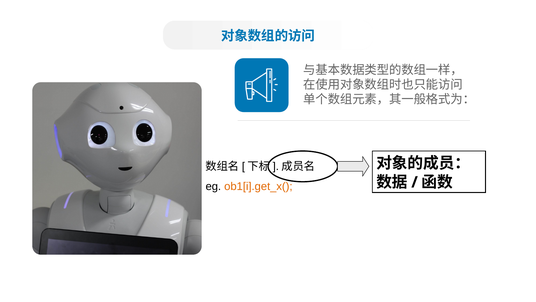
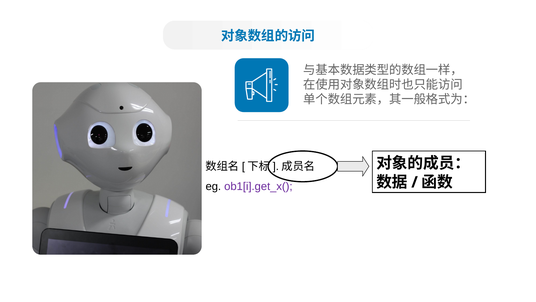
ob1[i].get_x( colour: orange -> purple (258, 186)
